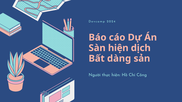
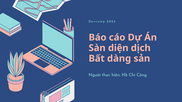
Sàn hiện: hiện -> diện (118, 48)
